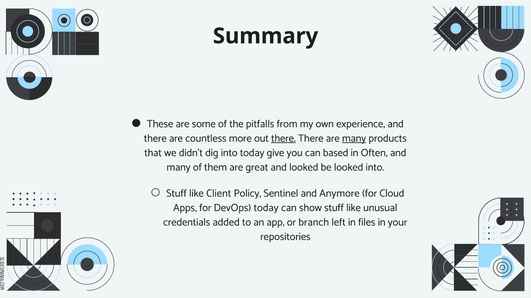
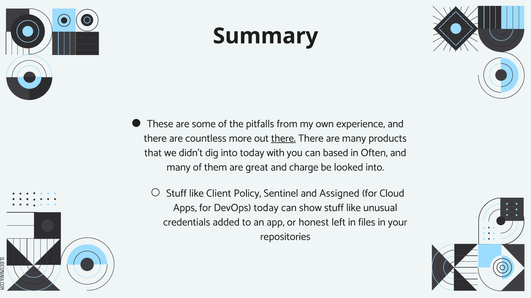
many underline: present -> none (354, 139)
give: give -> with (276, 153)
and looked: looked -> charge (304, 167)
Anymore: Anymore -> Assigned (339, 194)
branch: branch -> honest (314, 223)
